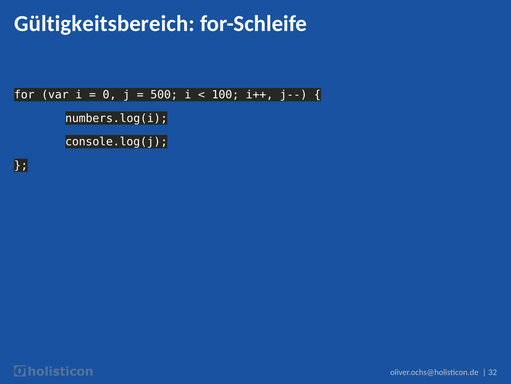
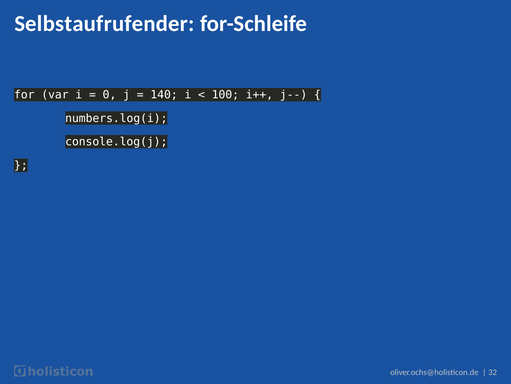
Gültigkeitsbereich: Gültigkeitsbereich -> Selbstaufrufender (104, 24)
500: 500 -> 140 (164, 95)
